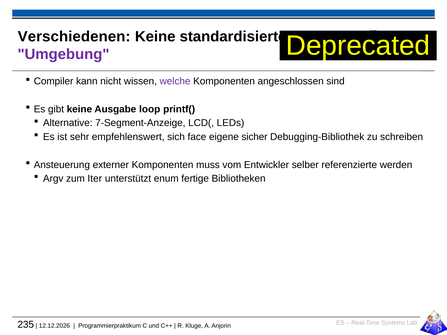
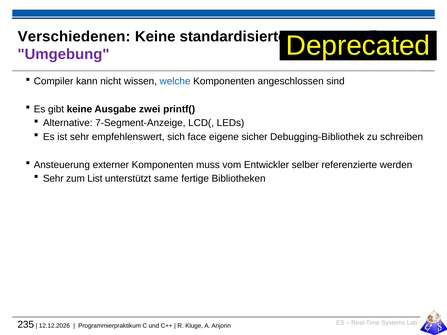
welche colour: purple -> blue (175, 81)
loop: loop -> zwei (150, 109)
Argv: Argv -> Sehr (53, 179)
Iter: Iter -> List (95, 179)
enum: enum -> same (166, 179)
